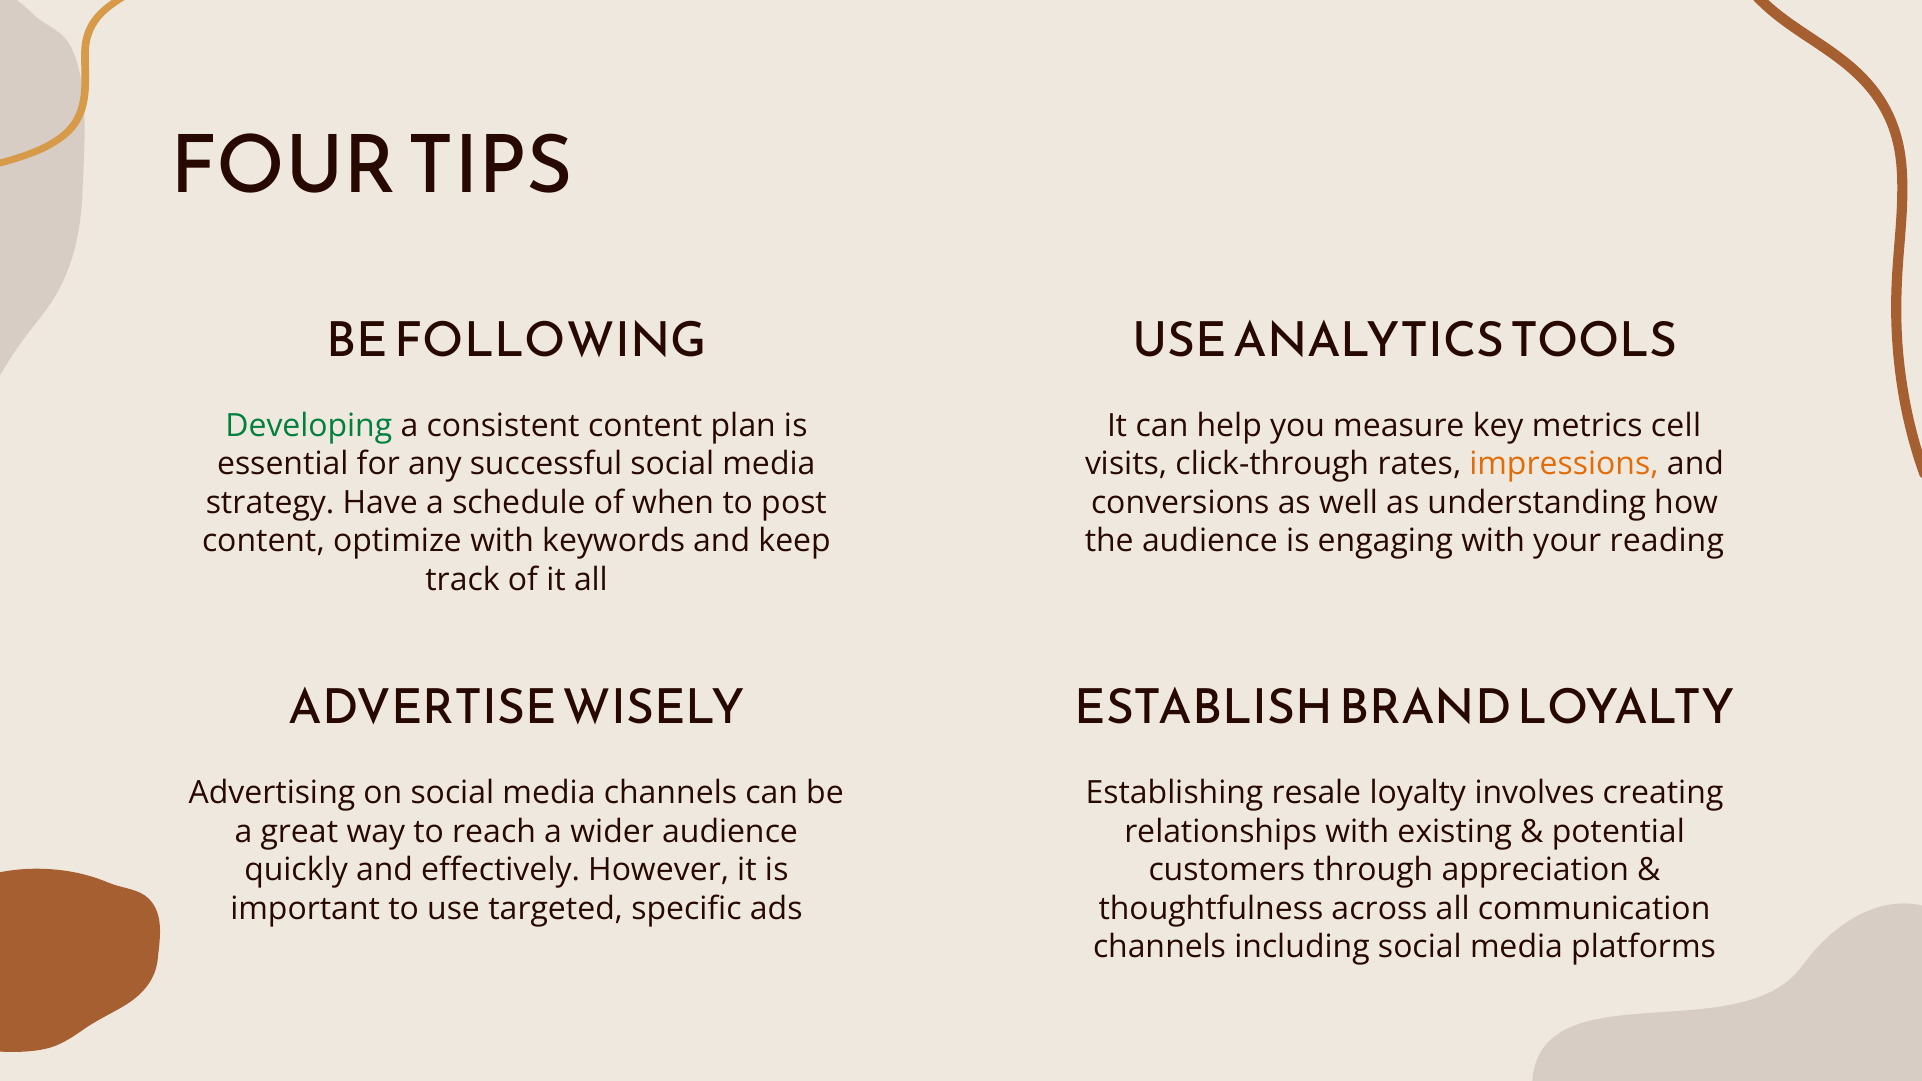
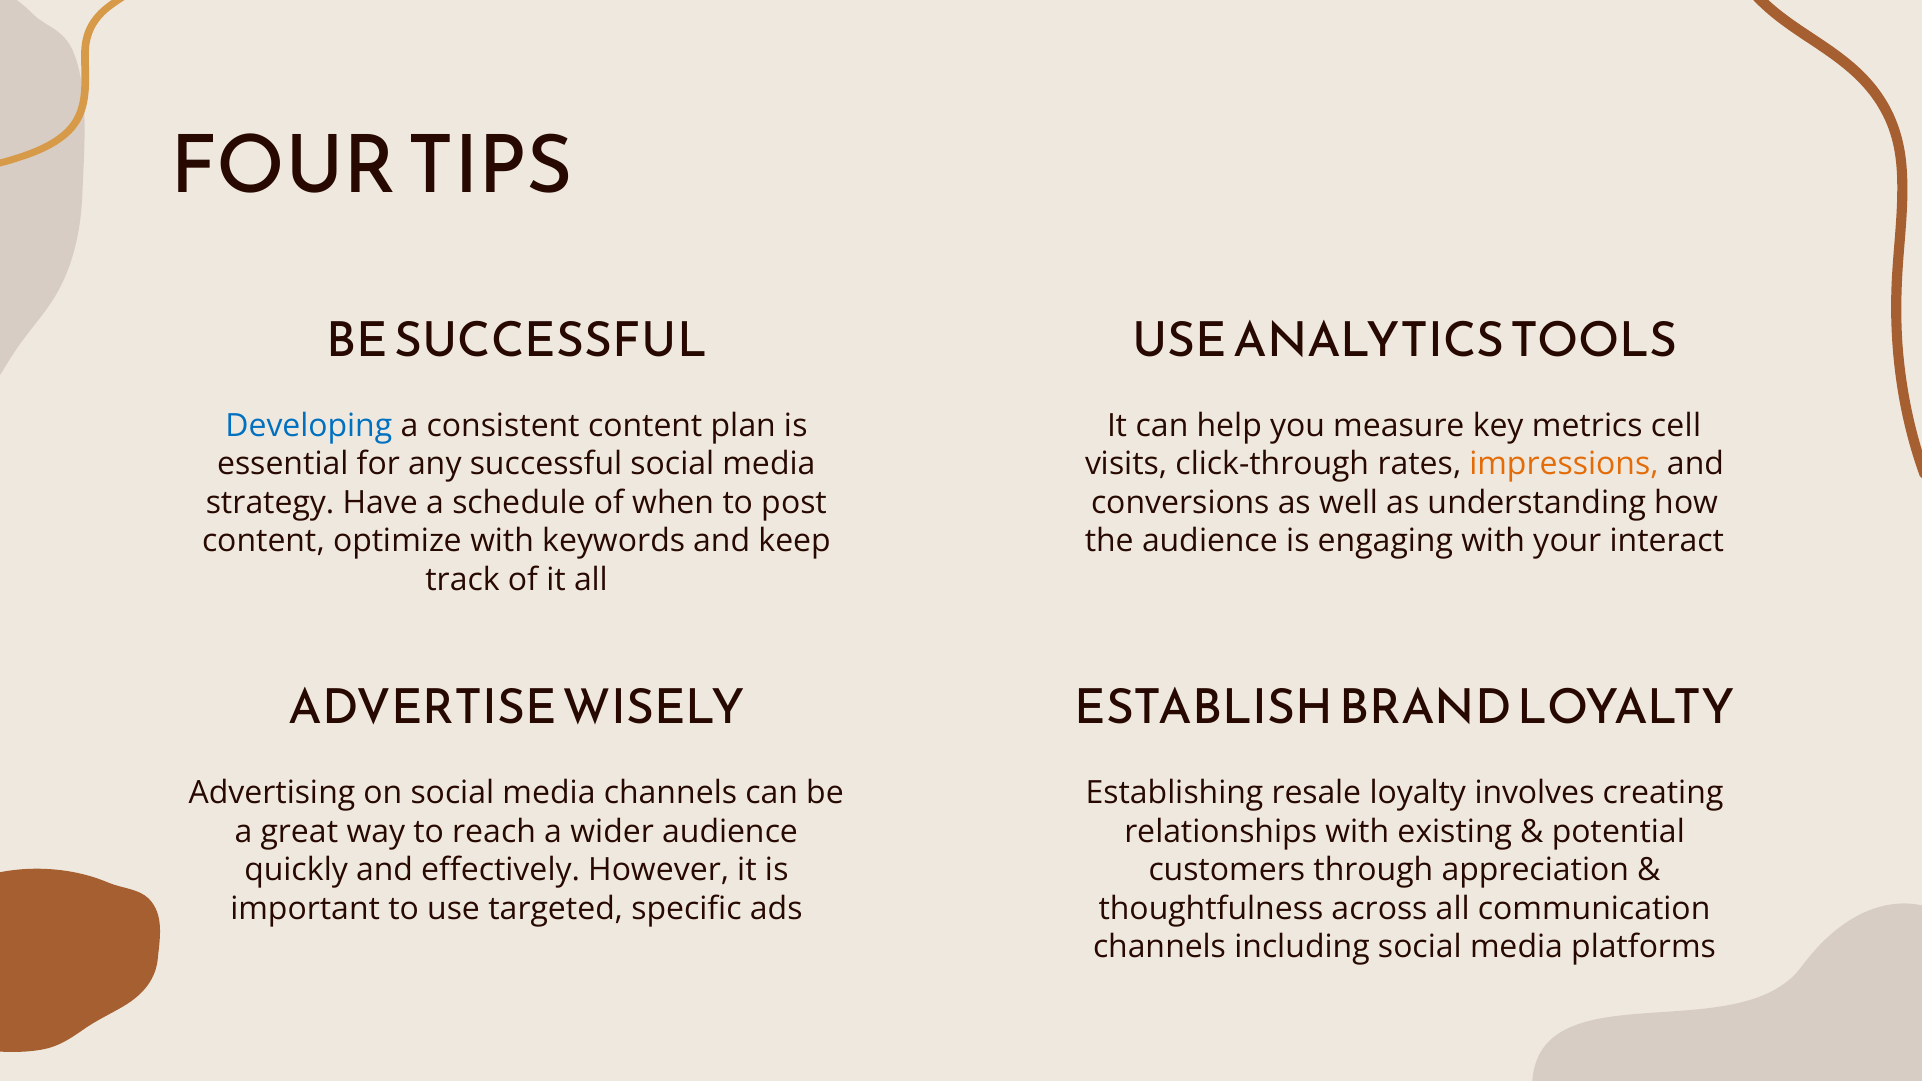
BE FOLLOWING: FOLLOWING -> SUCCESSFUL (551, 340)
Developing colour: green -> blue (309, 426)
reading: reading -> interact (1667, 541)
